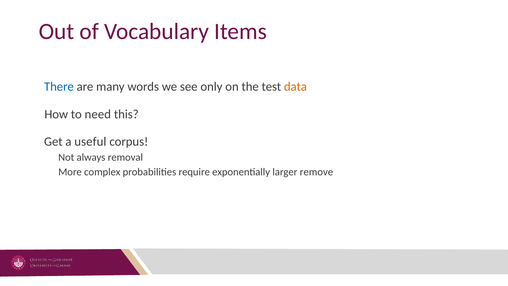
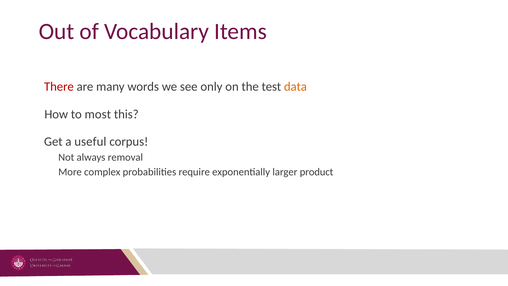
There colour: blue -> red (59, 87)
need: need -> most (98, 114)
remove: remove -> product (317, 172)
